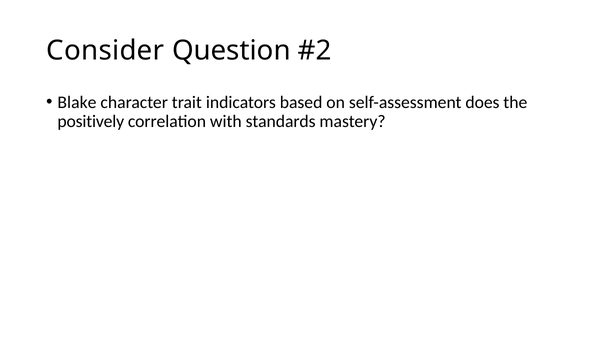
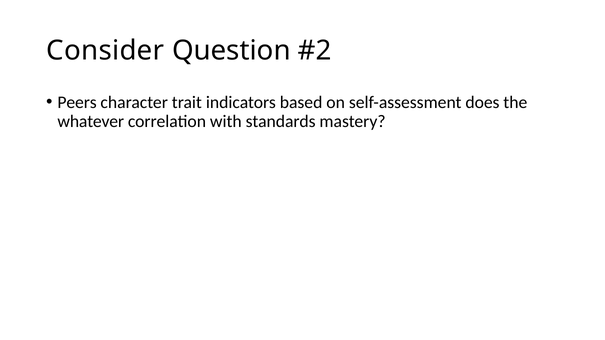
Blake: Blake -> Peers (77, 102)
positively: positively -> whatever (91, 121)
